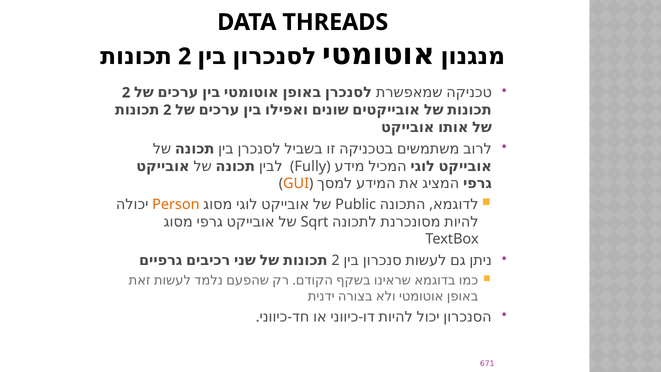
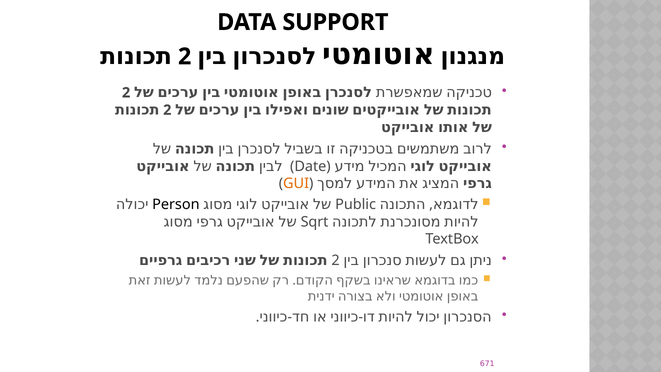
THREADS: THREADS -> SUPPORT (335, 22)
Fully: Fully -> Date (310, 166)
Person colour: orange -> black (176, 204)
